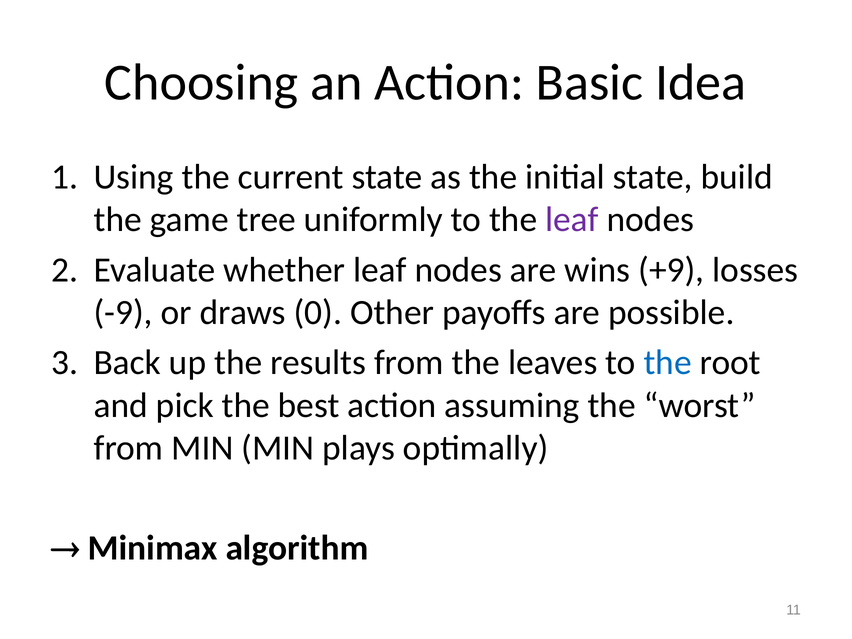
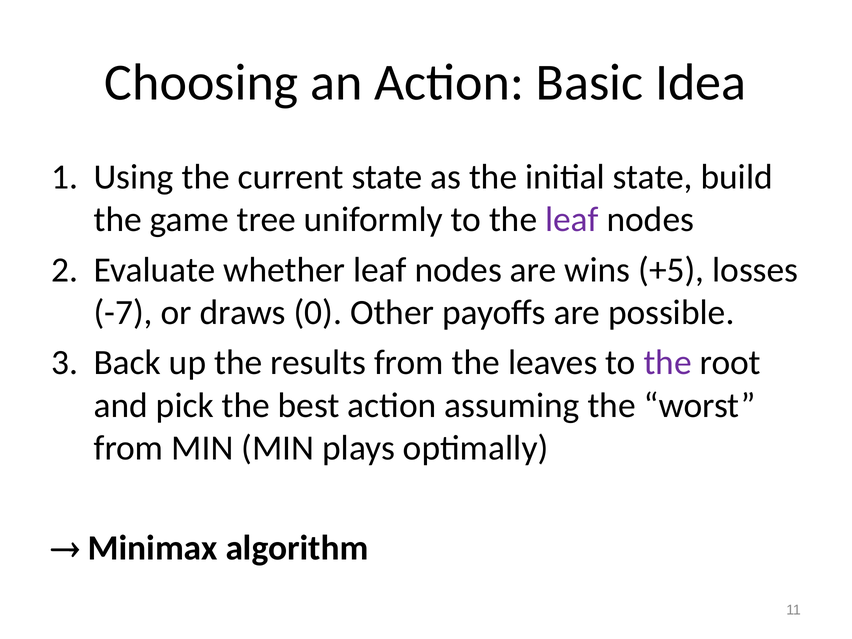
+9: +9 -> +5 (671, 270)
-9: -9 -> -7 (123, 313)
the colour: blue -> purple (668, 363)
